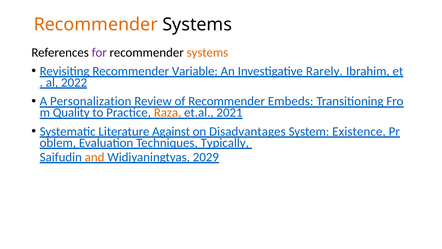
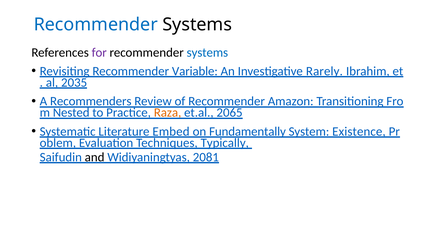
Recommender colour: orange -> blue (96, 24)
systems colour: orange -> blue (207, 52)
2022: 2022 -> 2035 (74, 82)
Personalization: Personalization -> Recommenders (91, 101)
Embeds: Embeds -> Amazon (291, 101)
Quality: Quality -> Nested (71, 113)
2021: 2021 -> 2065 (230, 113)
Against: Against -> Embed (171, 131)
Disadvantages: Disadvantages -> Fundamentally (248, 131)
and colour: orange -> black (95, 157)
2029: 2029 -> 2081 (206, 157)
